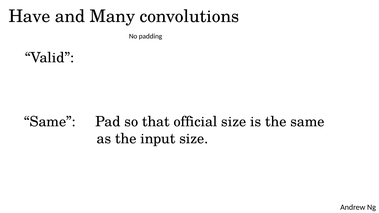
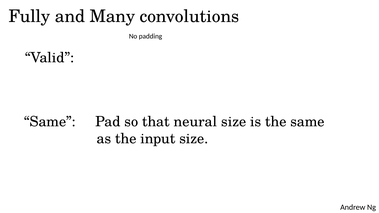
Have: Have -> Fully (29, 16)
official: official -> neural (195, 122)
